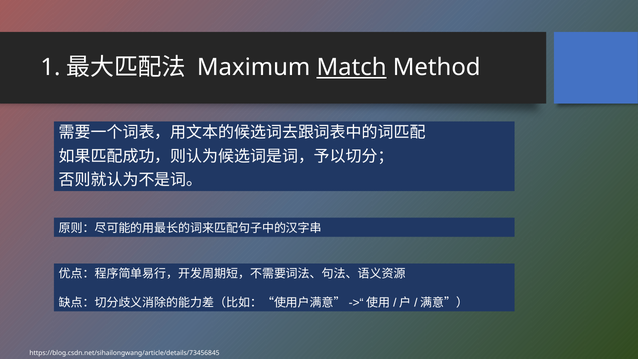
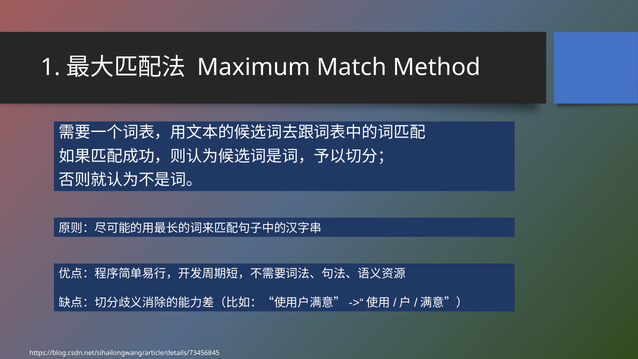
Match underline: present -> none (352, 68)
